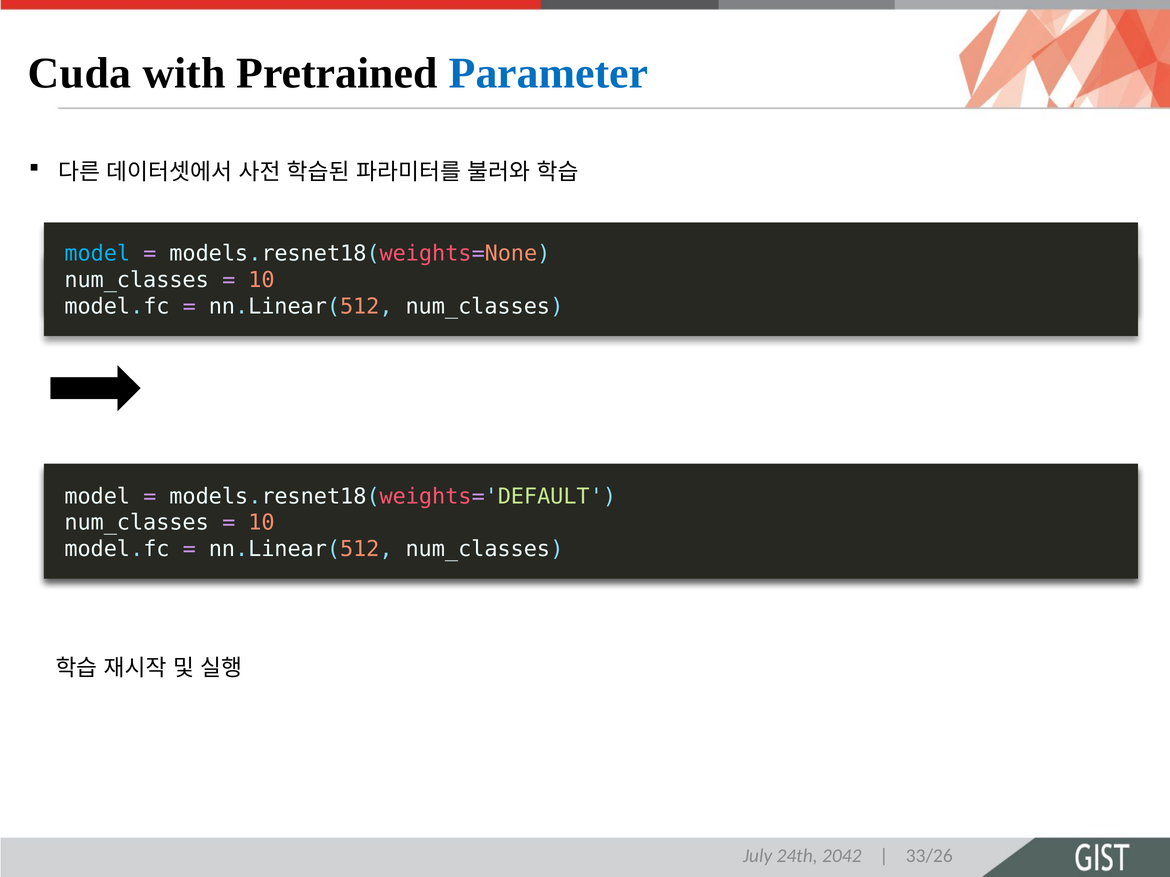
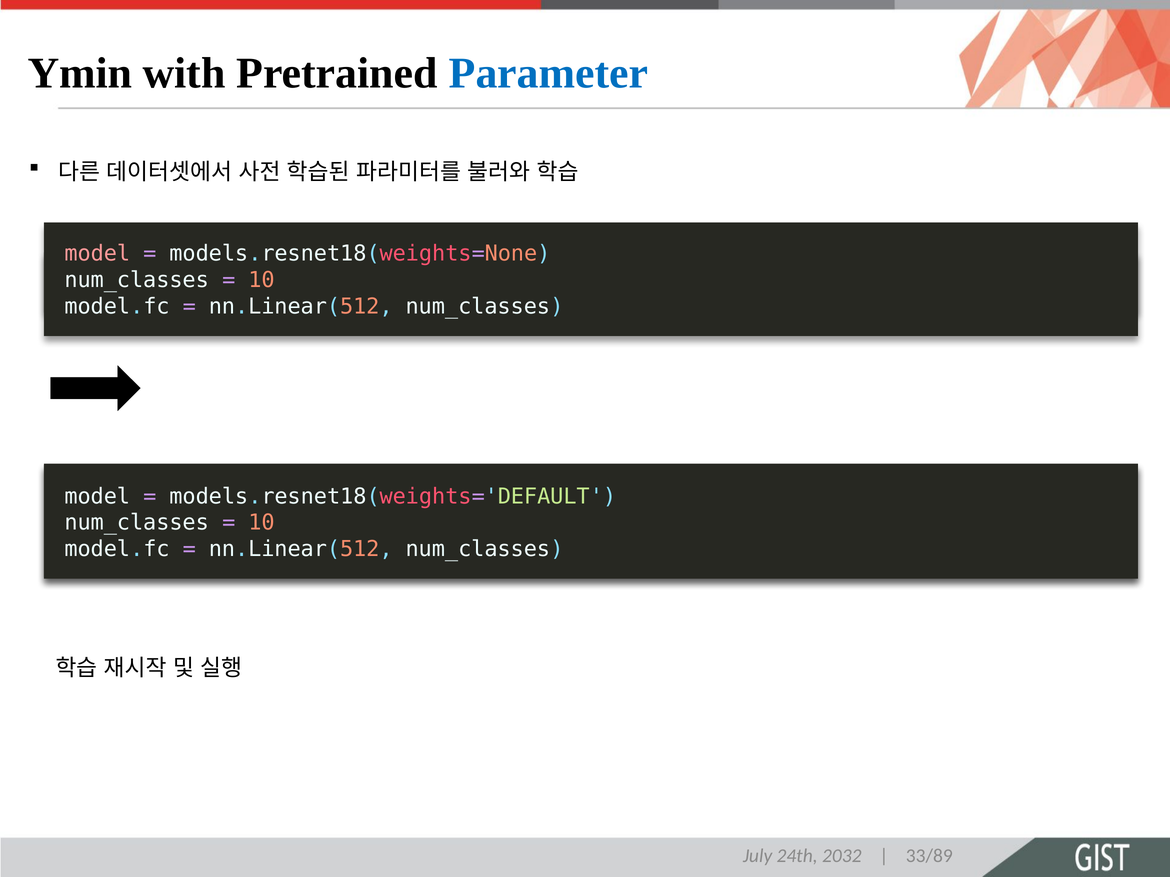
Cuda: Cuda -> Ymin (80, 73)
model colour: light blue -> pink (97, 254)
2042: 2042 -> 2032 (842, 856)
33/26: 33/26 -> 33/89 (929, 856)
